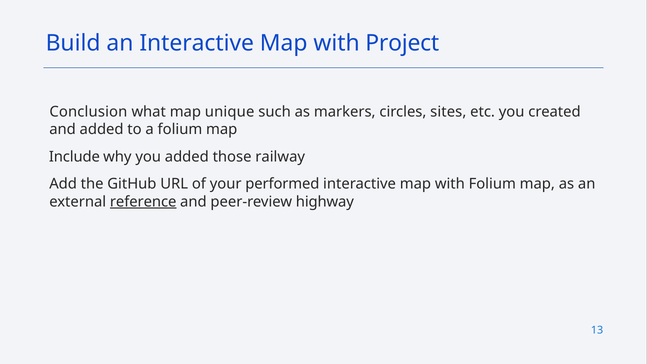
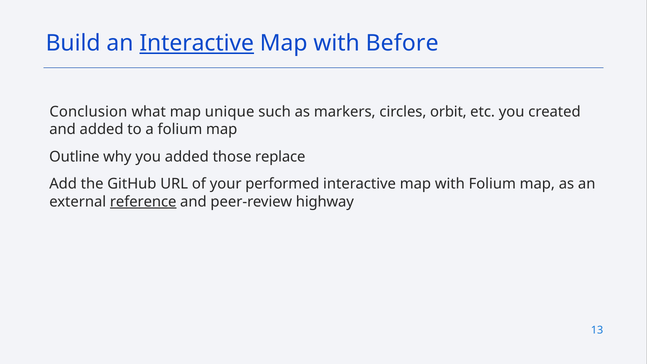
Interactive underline: none -> present (197, 43)
Project: Project -> Before (402, 43)
sites: sites -> orbit (448, 112)
Include: Include -> Outline (74, 157)
railway: railway -> replace (280, 157)
